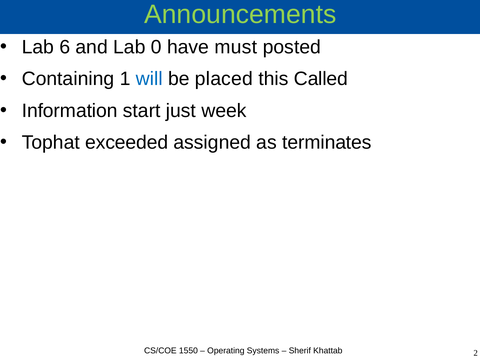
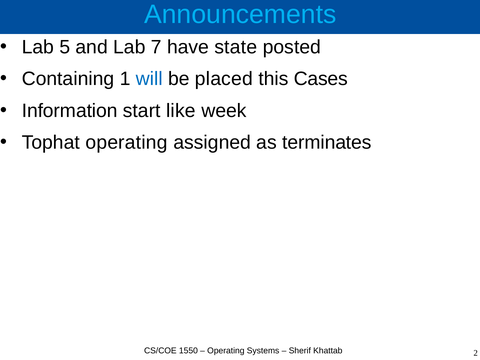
Announcements colour: light green -> light blue (240, 14)
6: 6 -> 5 (65, 47)
0: 0 -> 7 (156, 47)
must: must -> state (236, 47)
Called: Called -> Cases (321, 79)
just: just -> like (181, 111)
Tophat exceeded: exceeded -> operating (127, 143)
